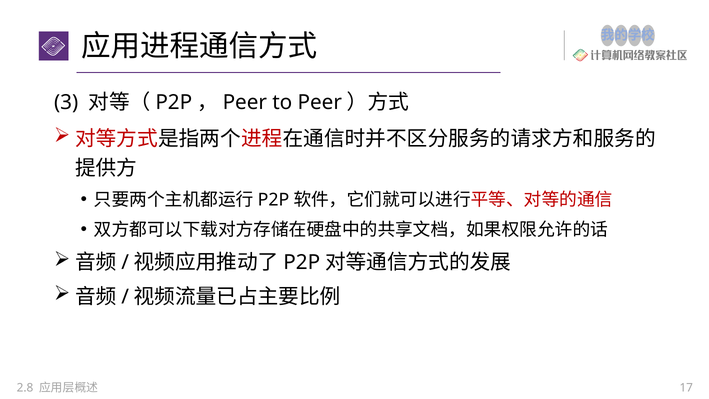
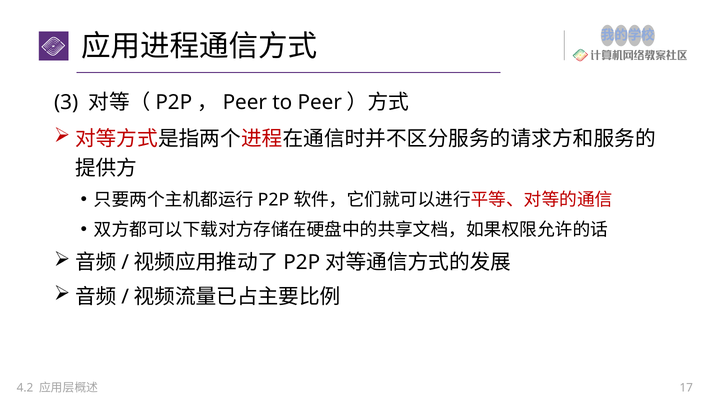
2.8: 2.8 -> 4.2 (25, 388)
